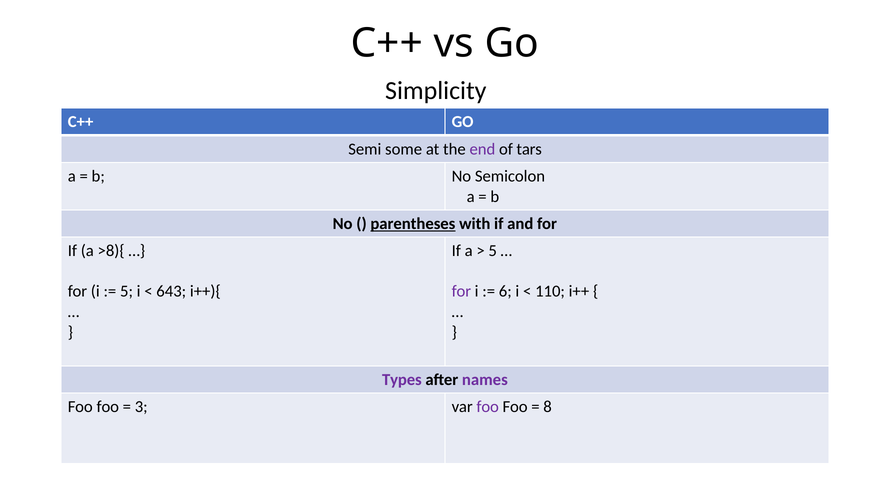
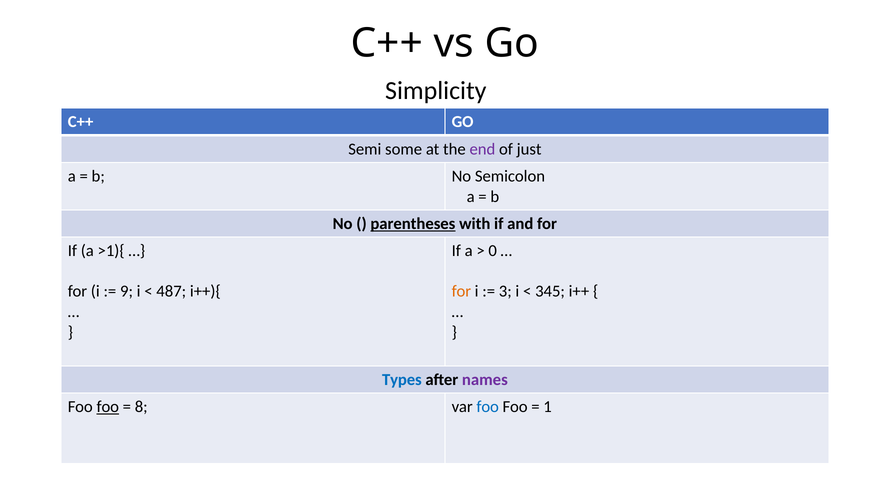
tars: tars -> just (529, 149)
>8){: >8){ -> >1){ (111, 251)
5: 5 -> 0 (493, 251)
5: 5 -> 9 (127, 291)
643: 643 -> 487 (171, 291)
for colour: purple -> orange (461, 291)
6: 6 -> 3 (505, 291)
110: 110 -> 345 (550, 291)
Types colour: purple -> blue (402, 379)
foo underline: none -> present (108, 406)
3: 3 -> 8 (141, 406)
foo colour: purple -> blue (488, 406)
8: 8 -> 1 (548, 406)
